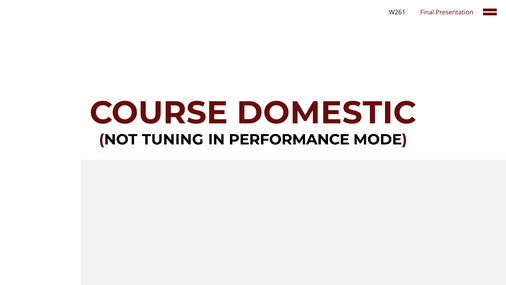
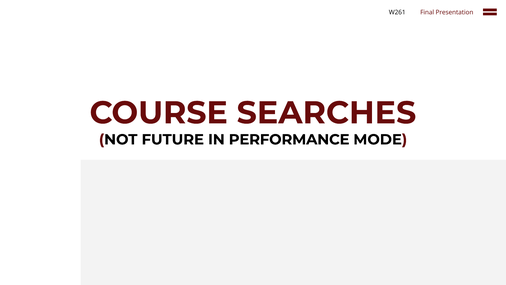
DOMESTIC: DOMESTIC -> SEARCHES (326, 113)
TUNING: TUNING -> FUTURE (173, 139)
